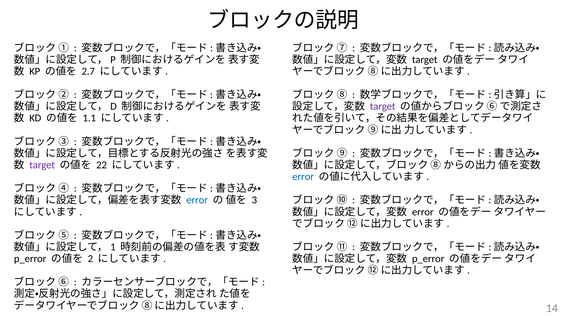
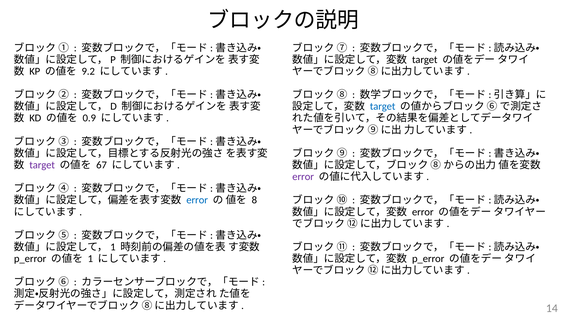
2.7: 2.7 -> 9.2 (88, 71)
target colour: purple -> blue (383, 107)
1.1: 1.1 -> 0.9 (89, 118)
22: 22 -> 67 (102, 165)
error colour: blue -> purple (303, 177)
3: 3 -> 8 (254, 200)
2: 2 -> 1 (90, 259)
